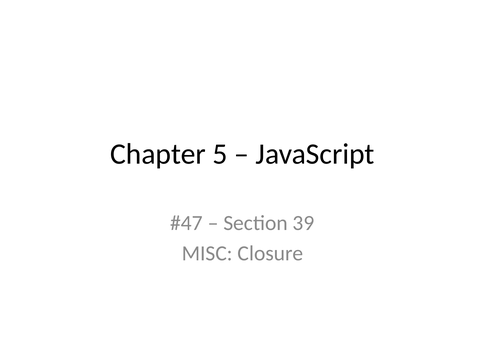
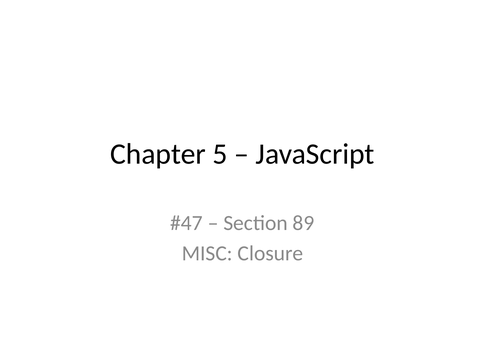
39: 39 -> 89 (304, 223)
